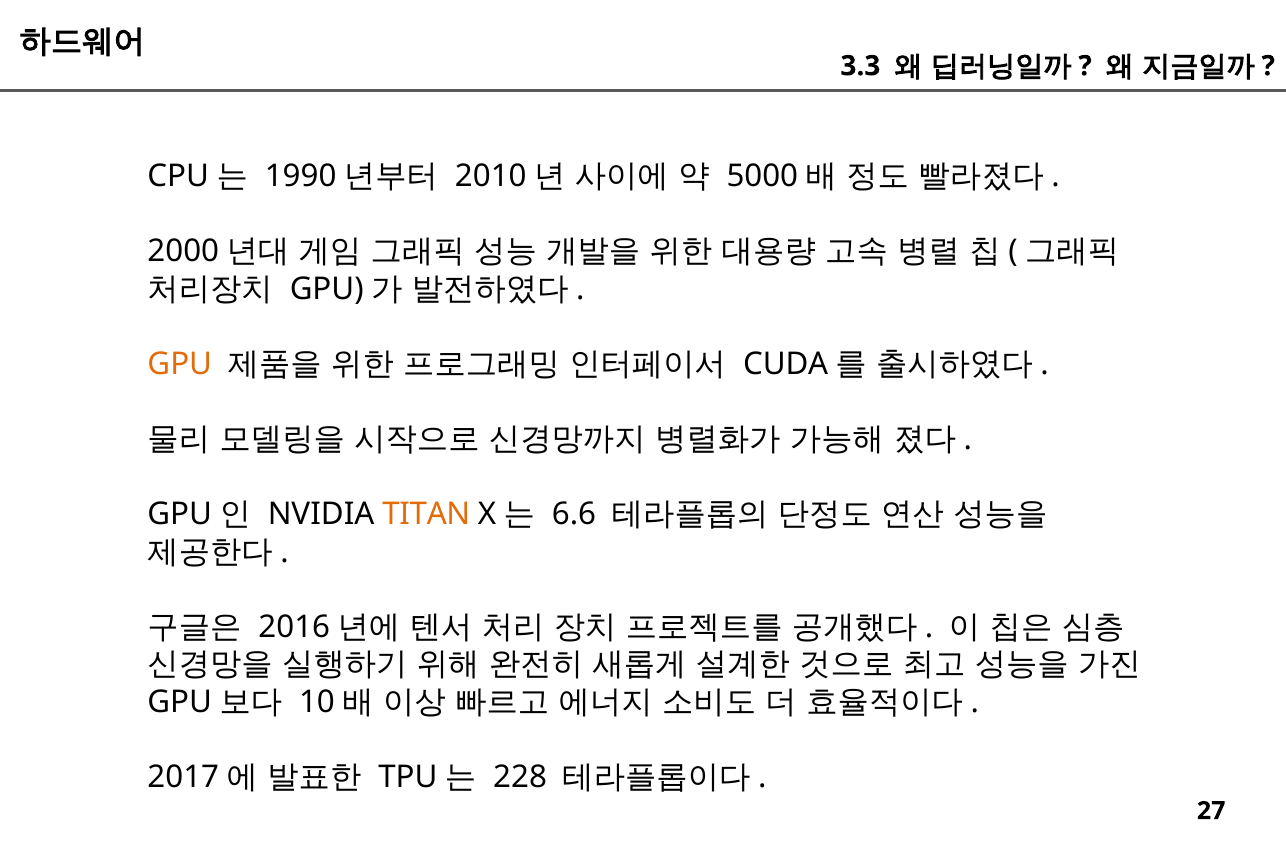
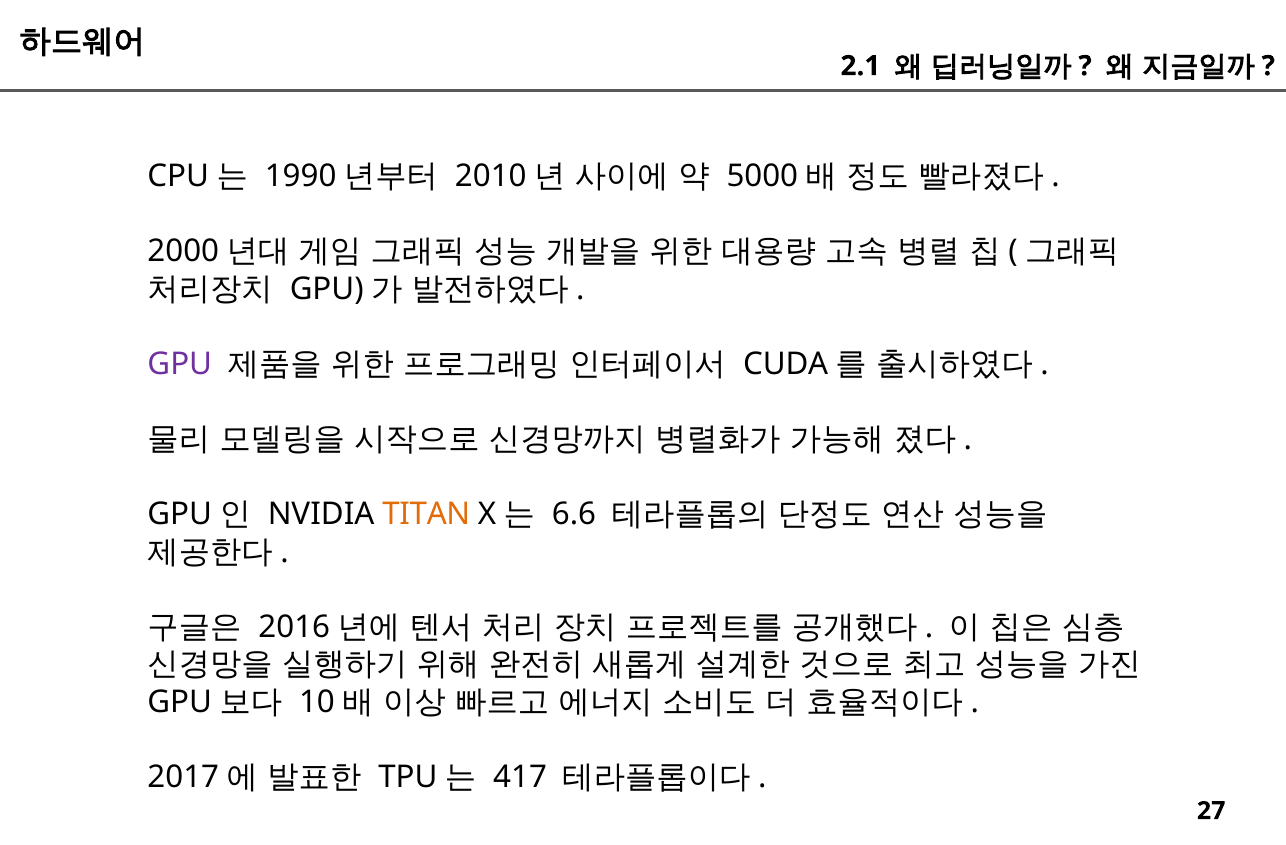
3.3: 3.3 -> 2.1 (860, 66)
GPU colour: orange -> purple (180, 364)
228: 228 -> 417 (520, 777)
